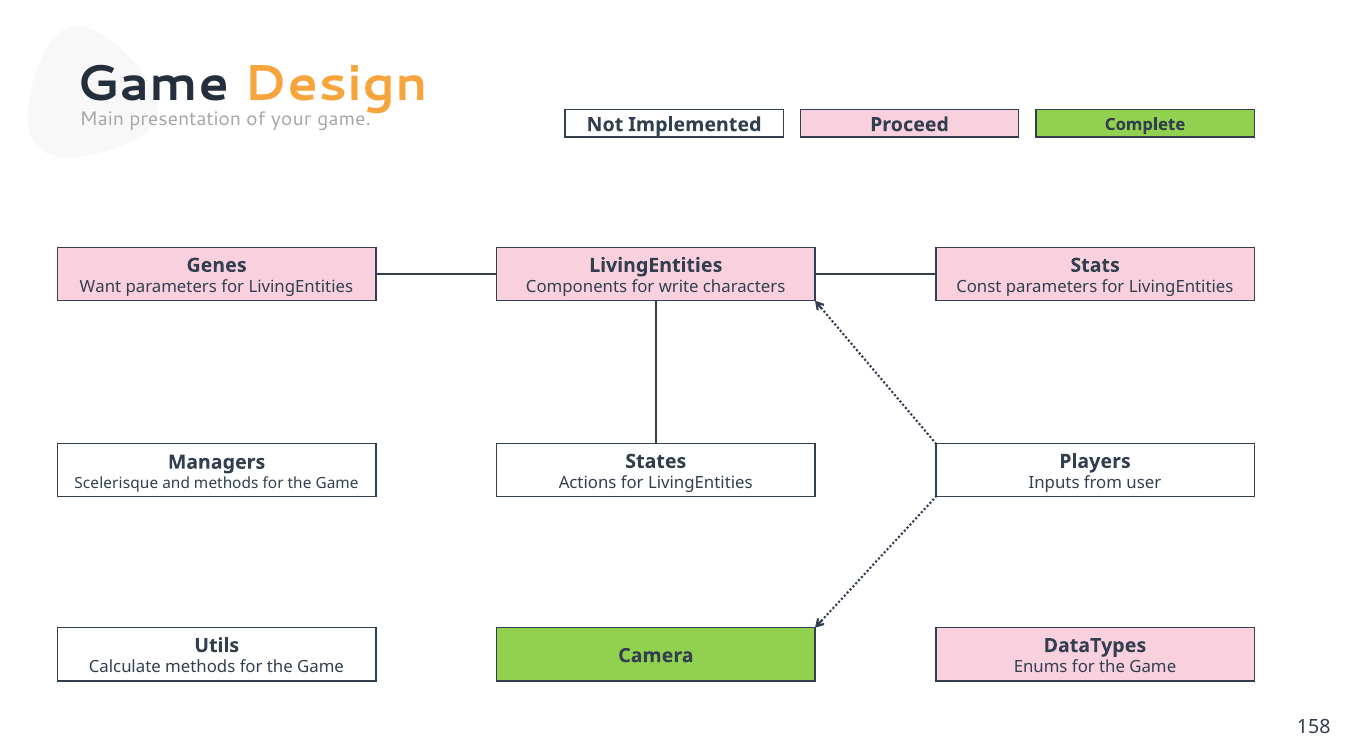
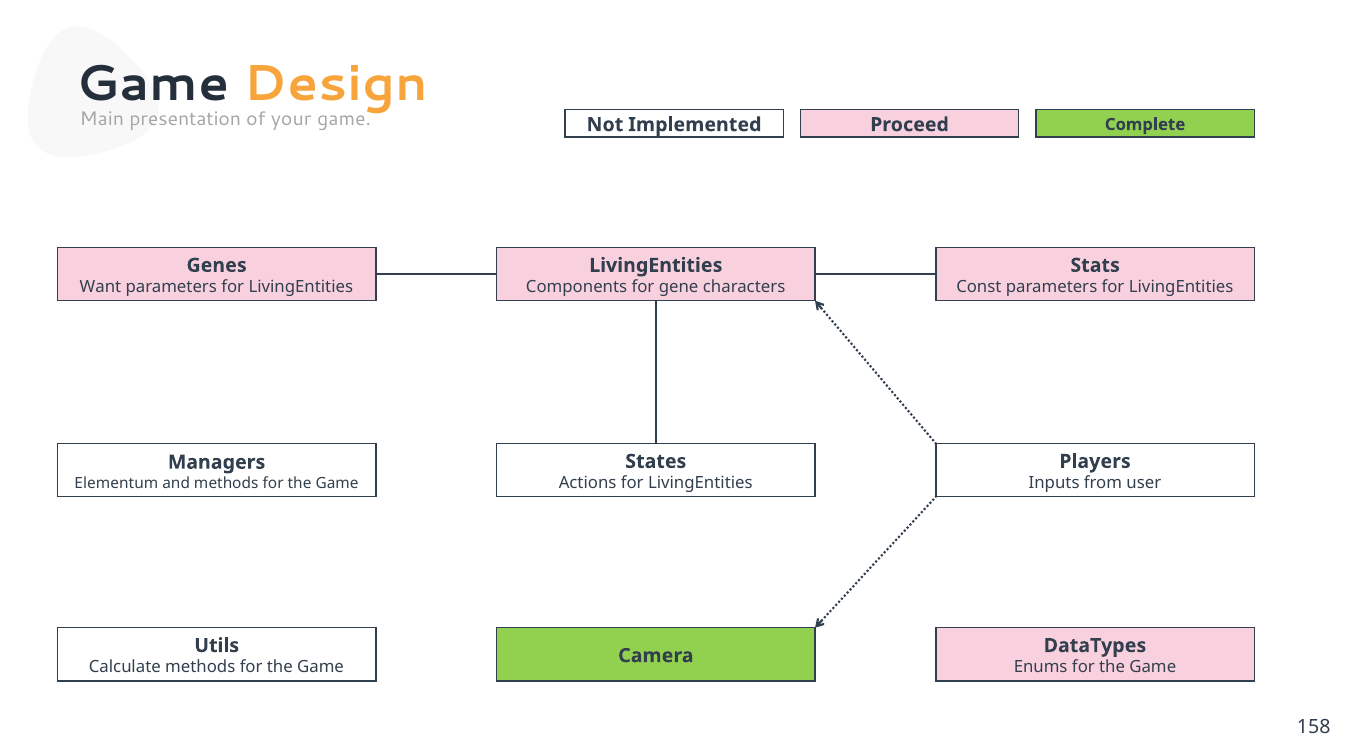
write: write -> gene (679, 287)
Scelerisque: Scelerisque -> Elementum (116, 483)
